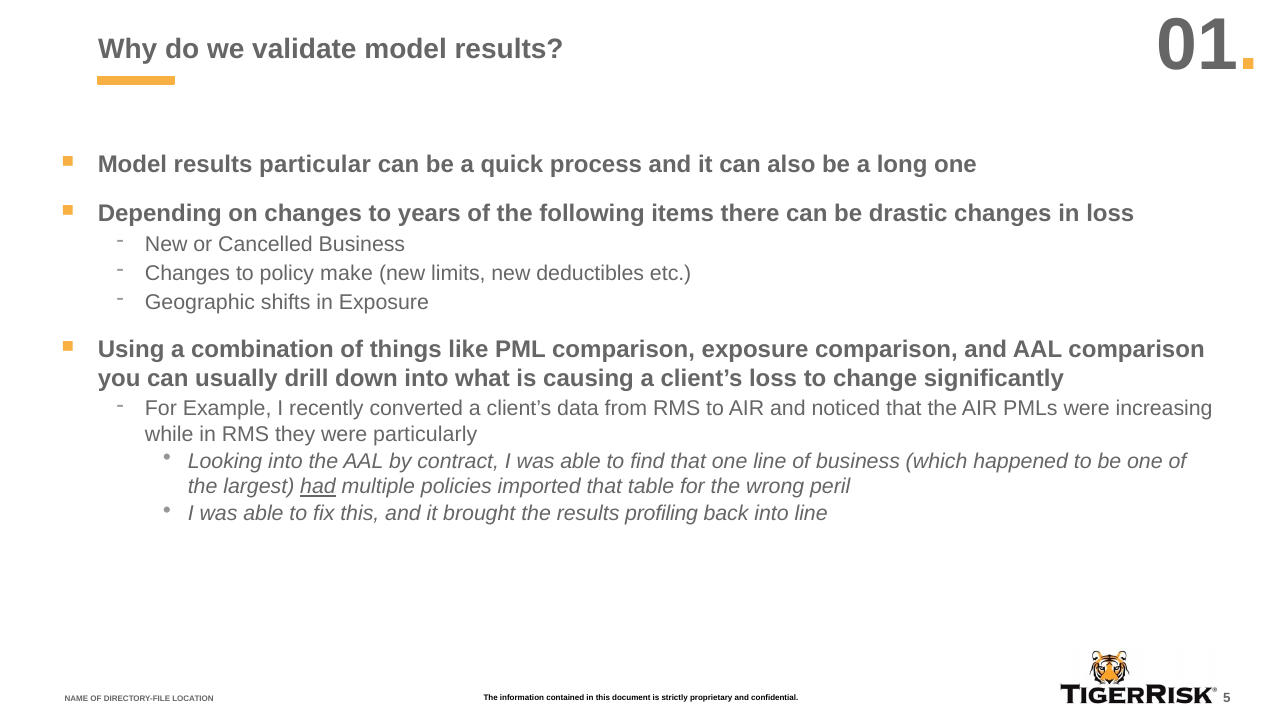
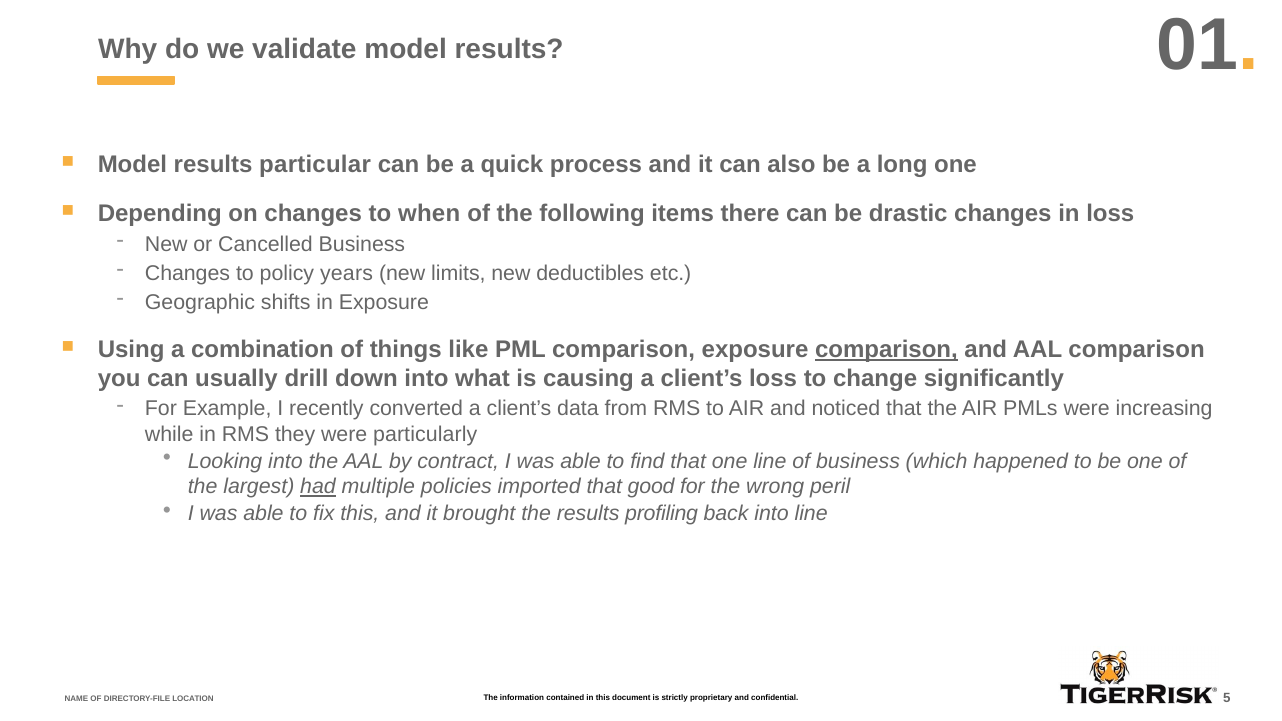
years: years -> when (429, 214)
make: make -> years (347, 273)
comparison underline: none -> present (886, 350)
table: table -> good (651, 487)
